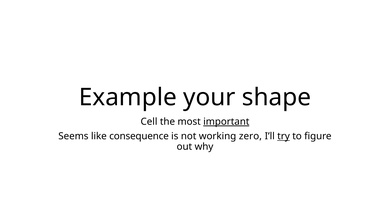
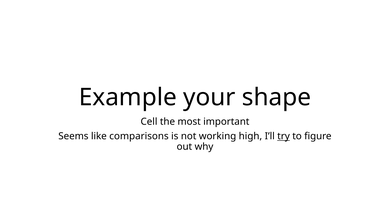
important underline: present -> none (226, 122)
consequence: consequence -> comparisons (139, 136)
zero: zero -> high (250, 136)
